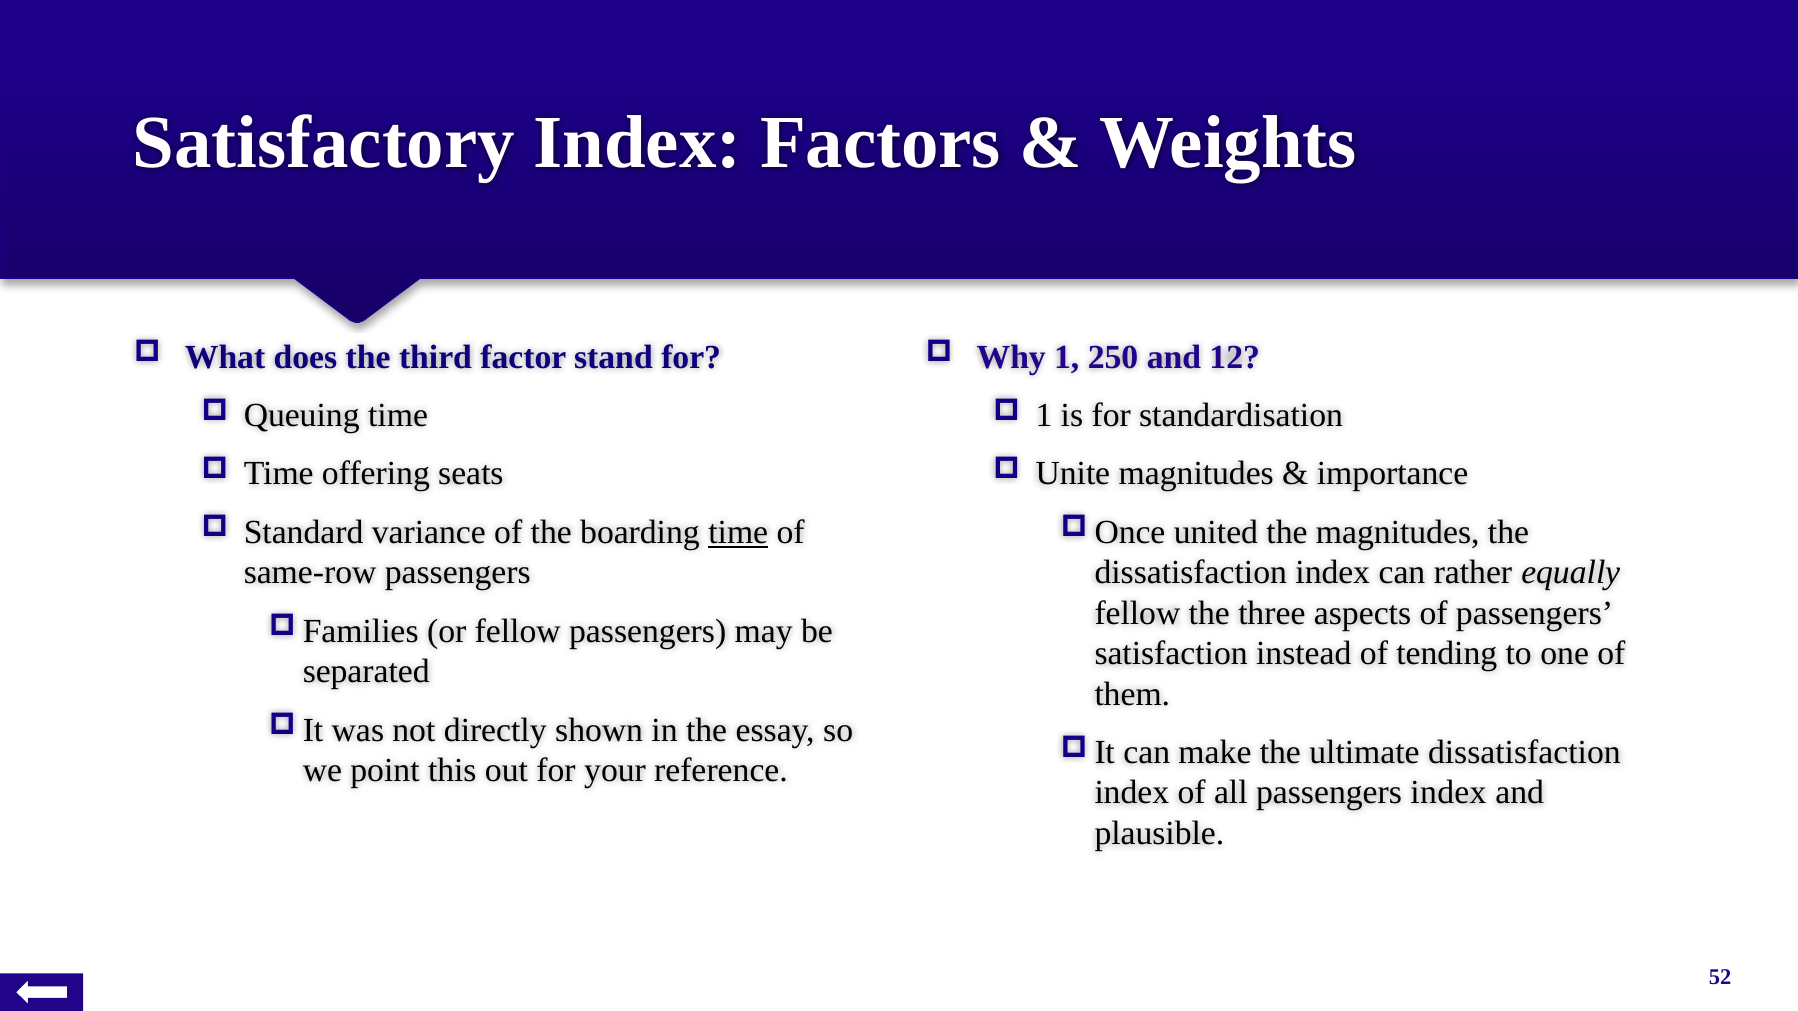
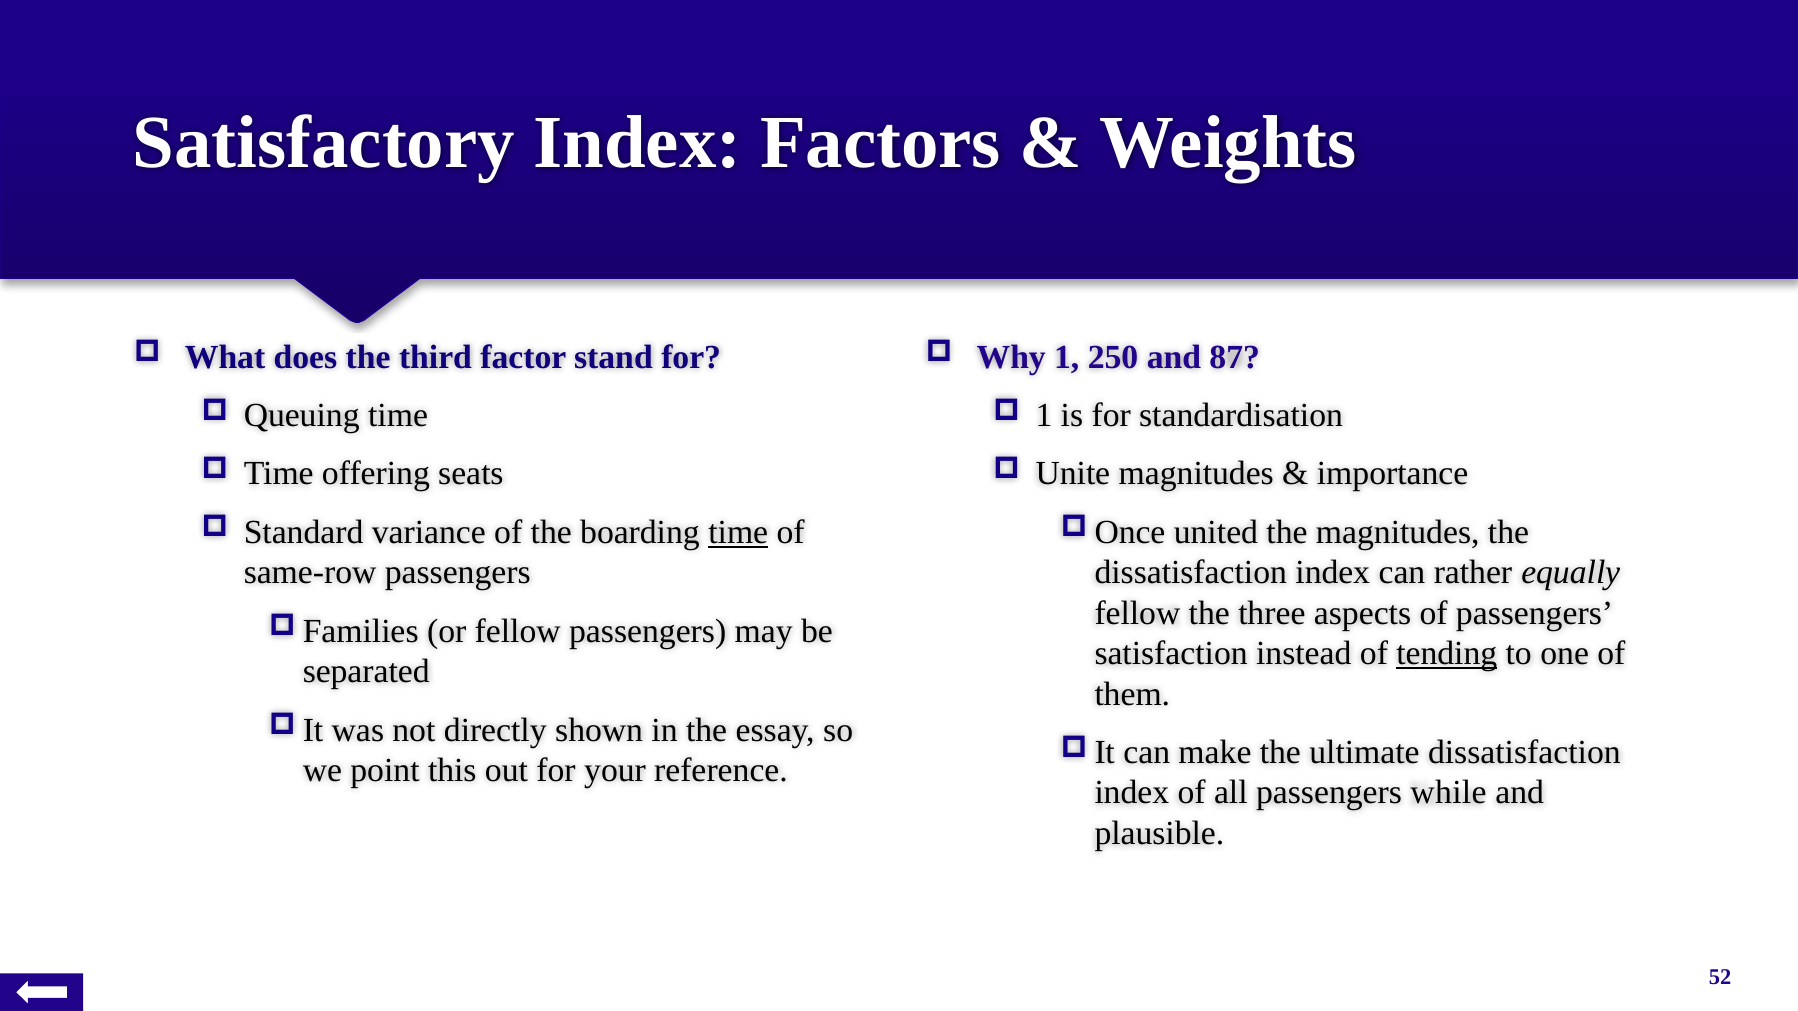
12: 12 -> 87 (1235, 357)
tending underline: none -> present (1447, 654)
passengers index: index -> while (1448, 793)
